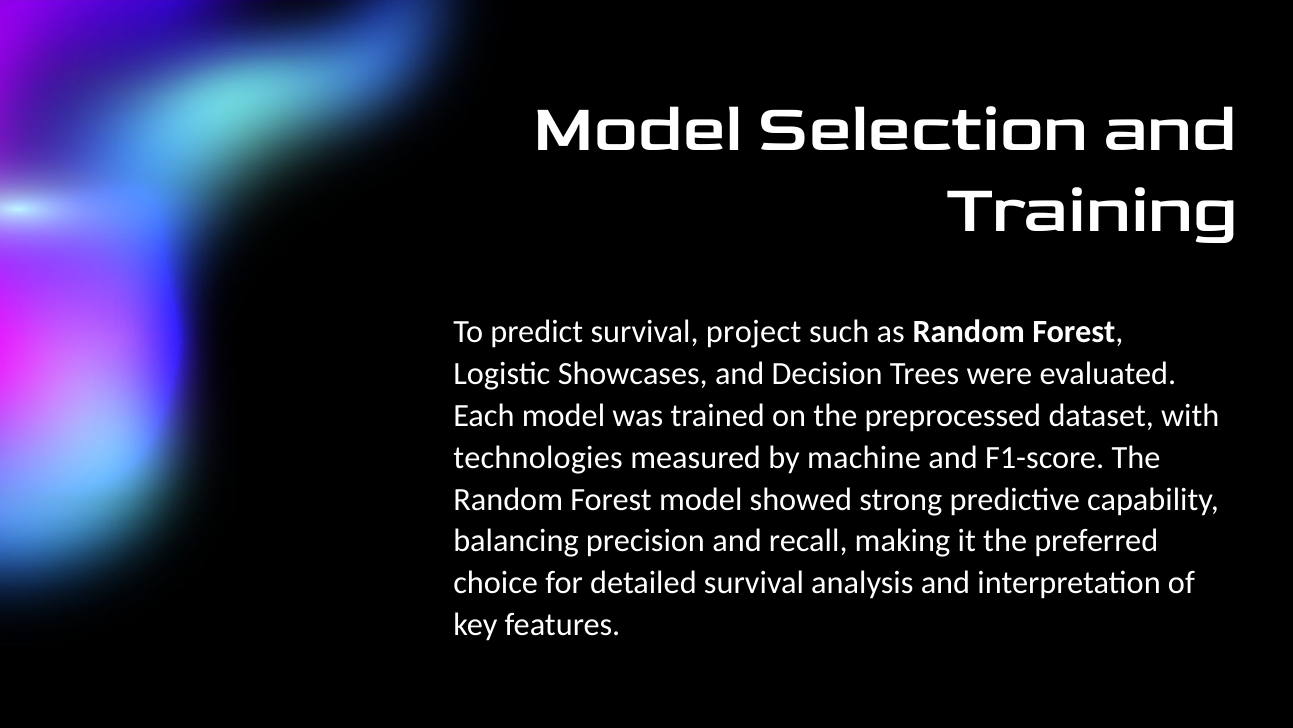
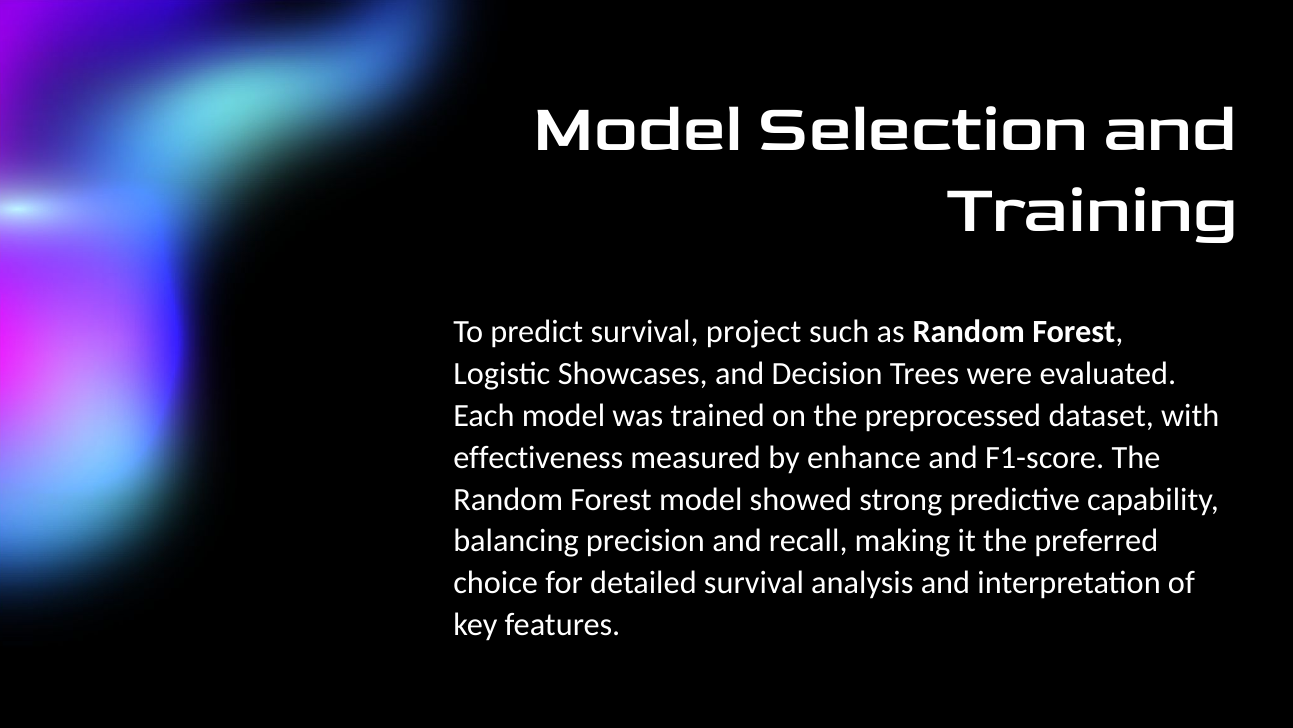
technologies: technologies -> effectiveness (538, 457)
machine: machine -> enhance (864, 457)
